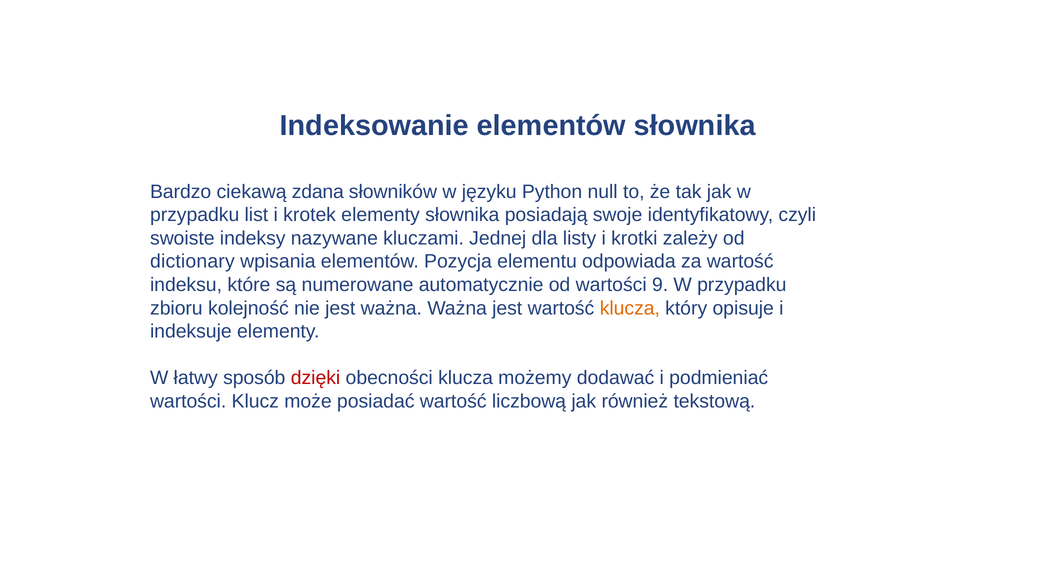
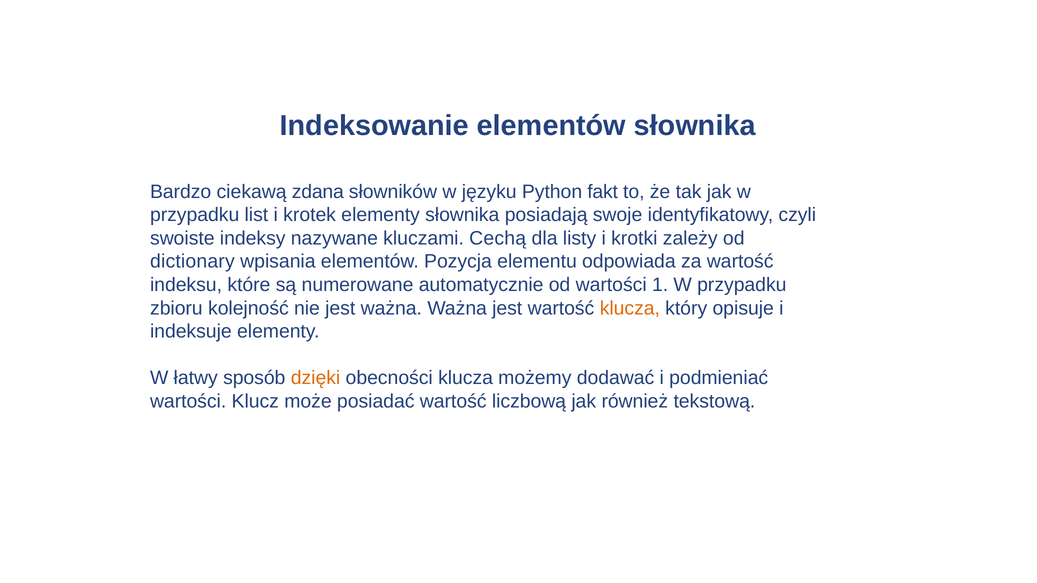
null: null -> fakt (603, 192)
Jednej: Jednej -> Cechą (498, 238)
9: 9 -> 1 (660, 285)
dzięki colour: red -> orange (316, 378)
